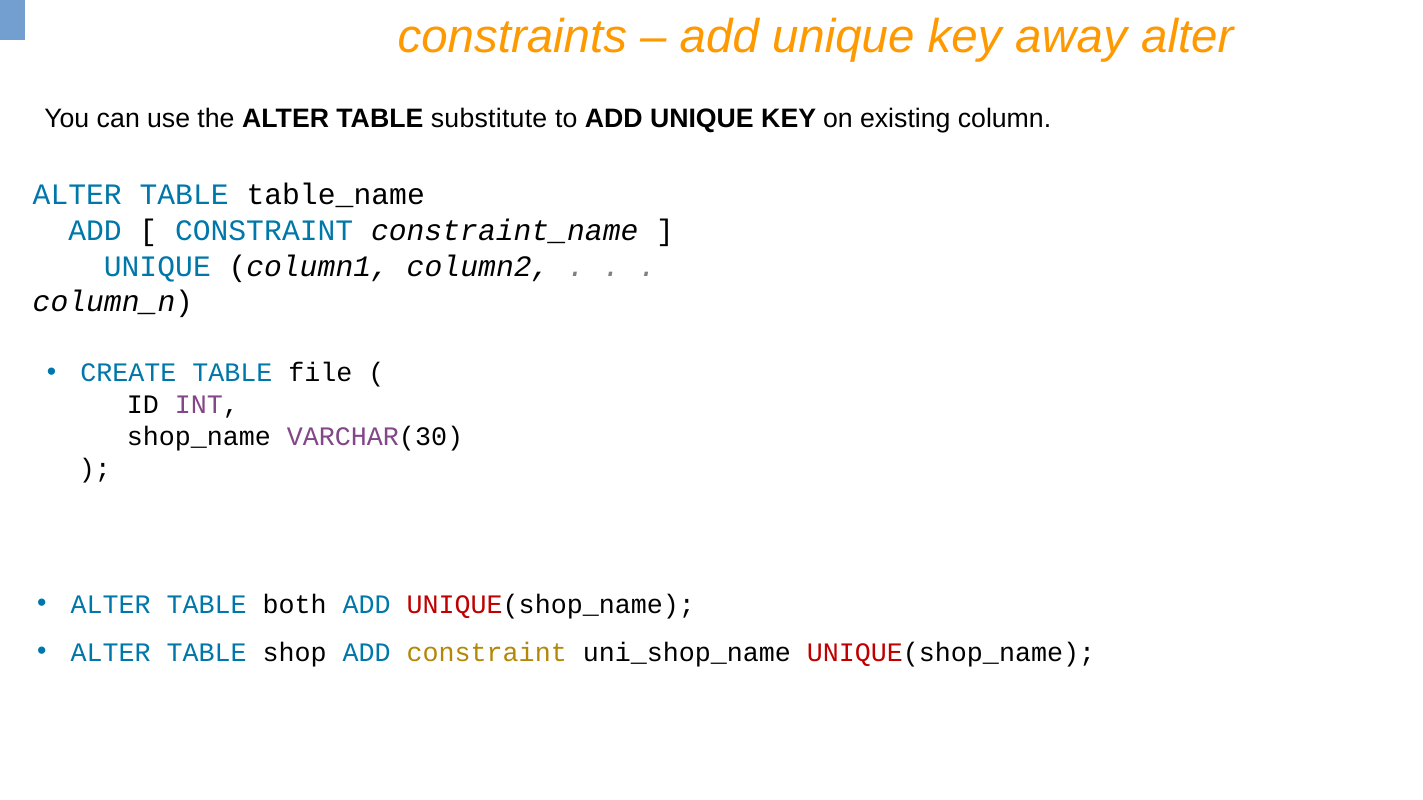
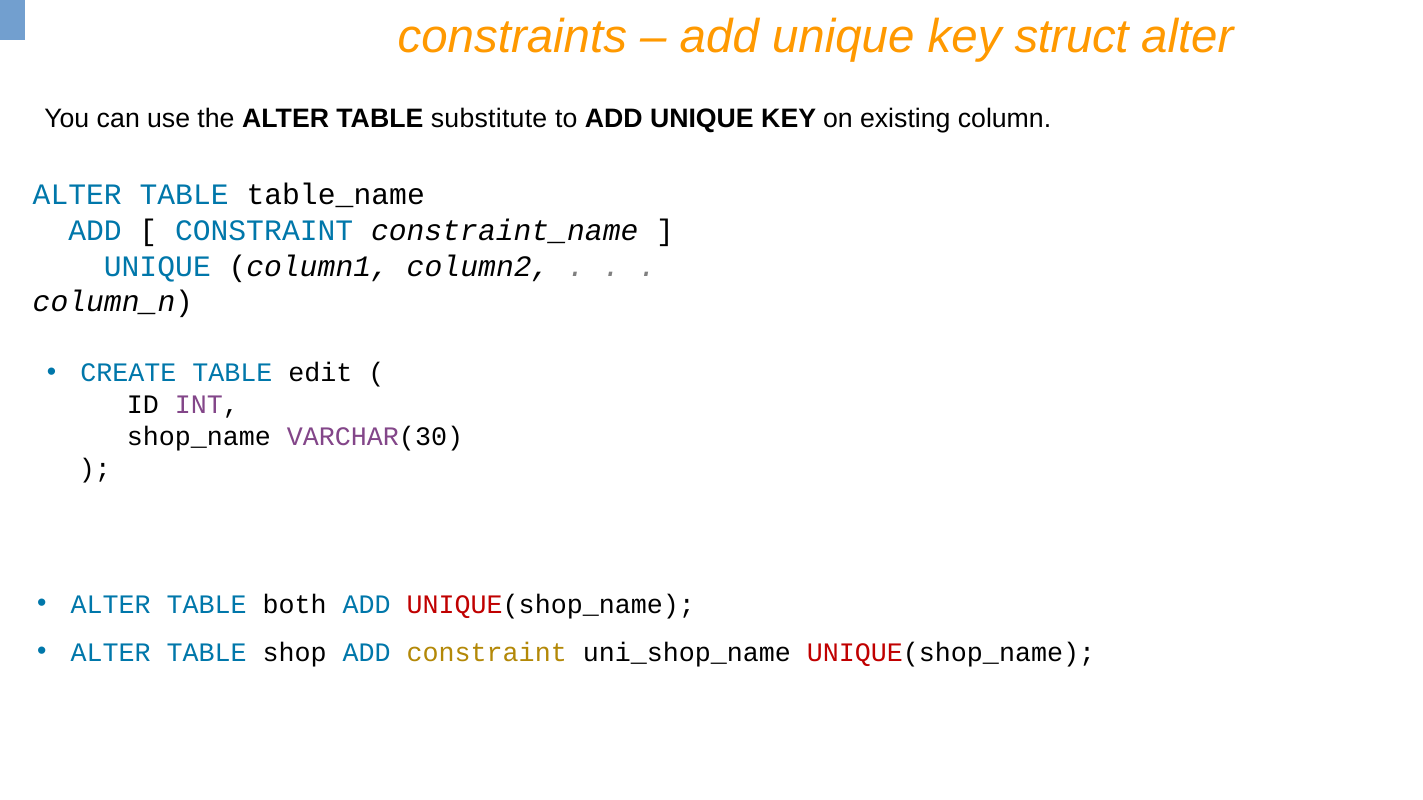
away: away -> struct (1072, 37)
file: file -> edit (320, 373)
